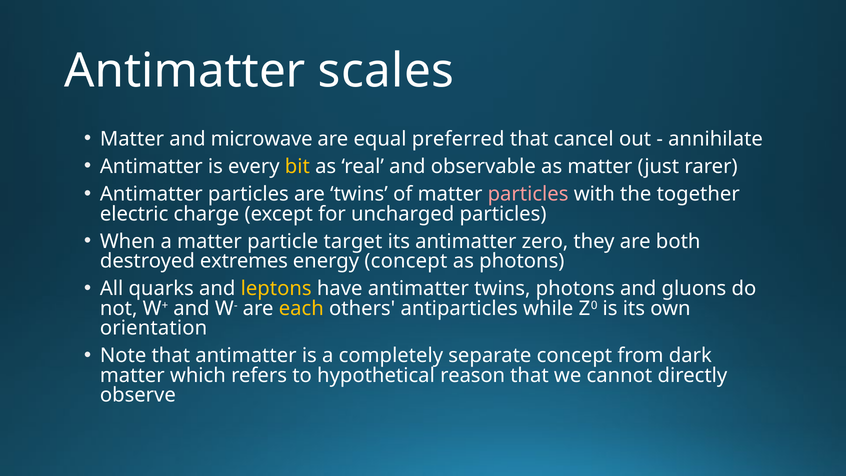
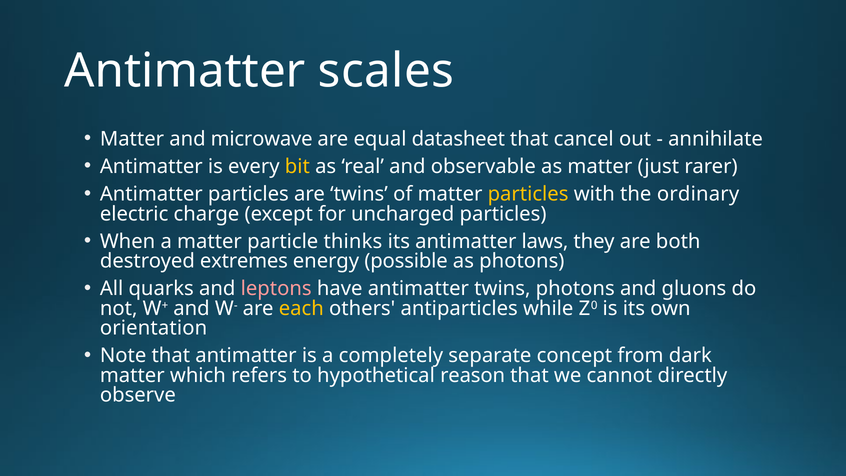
preferred: preferred -> datasheet (458, 139)
particles colour: pink -> yellow (528, 194)
together: together -> ordinary (698, 194)
target: target -> thinks (353, 241)
zero: zero -> laws (545, 241)
energy concept: concept -> possible (406, 261)
leptons colour: yellow -> pink (276, 289)
